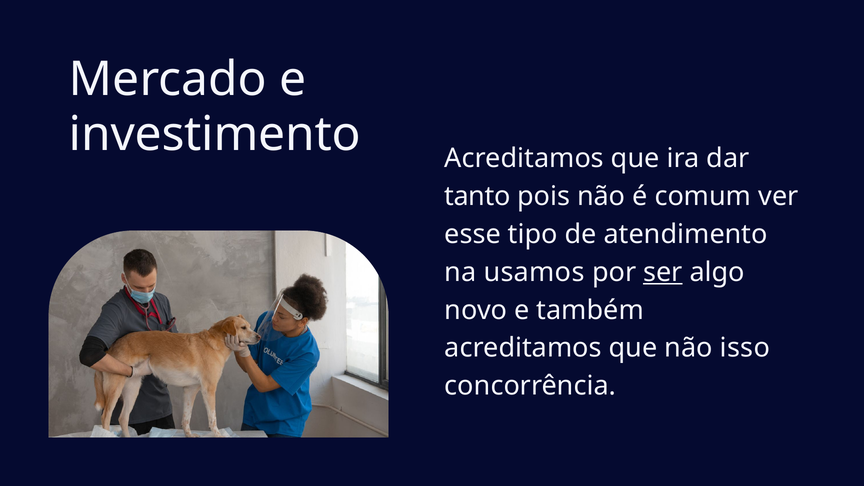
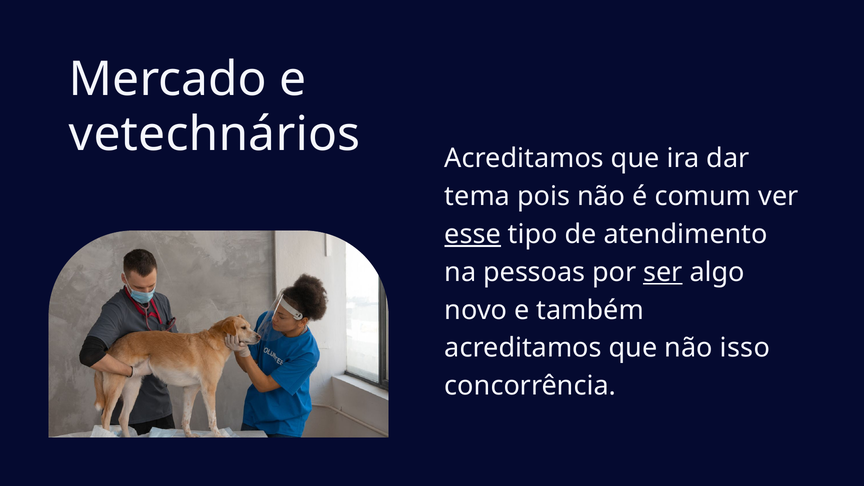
investimento: investimento -> vetechnários (215, 134)
tanto: tanto -> tema (477, 196)
esse underline: none -> present (473, 234)
usamos: usamos -> pessoas (534, 272)
